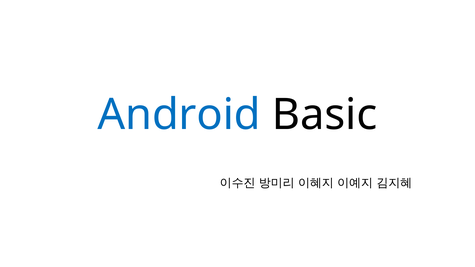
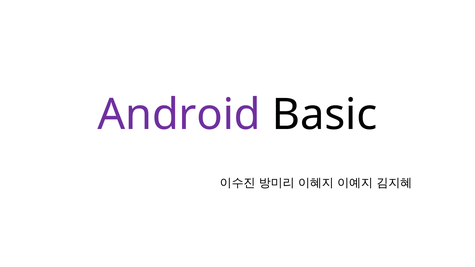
Android colour: blue -> purple (179, 115)
